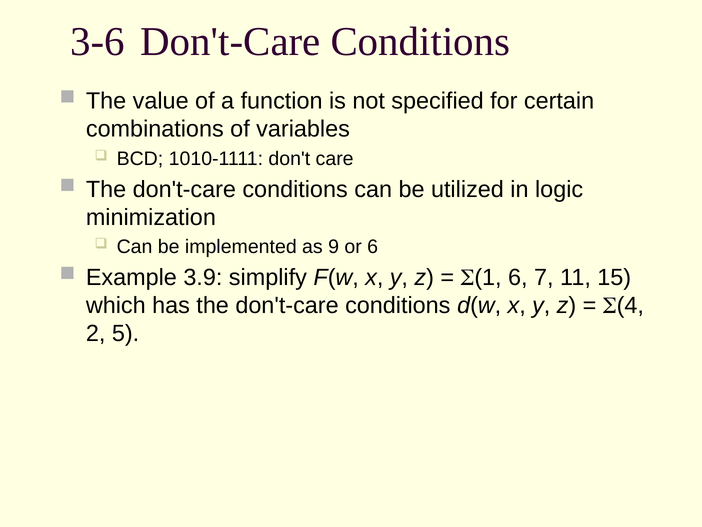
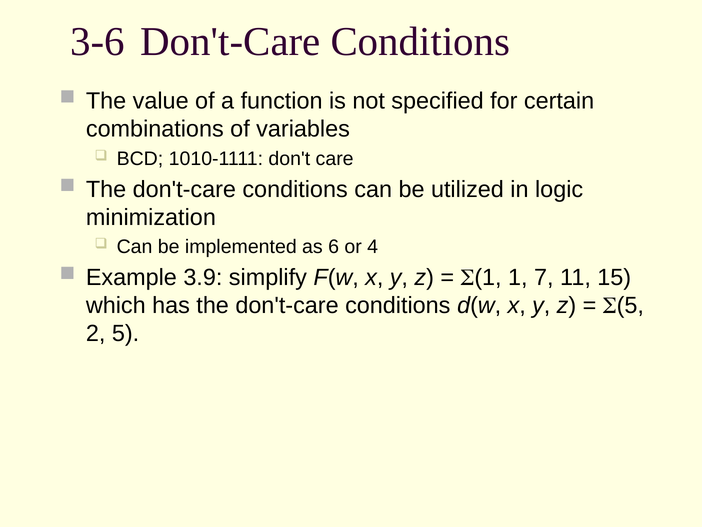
9: 9 -> 6 (334, 247)
or 6: 6 -> 4 (373, 247)
1 6: 6 -> 1 (518, 277)
4: 4 -> 5 (630, 305)
